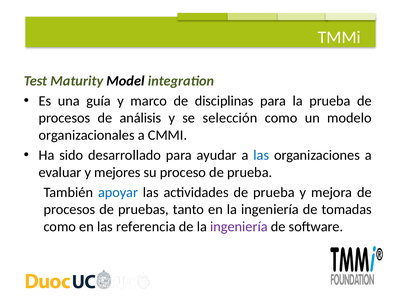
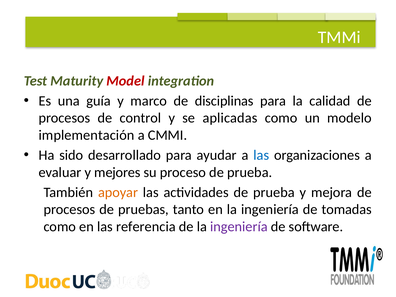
Model colour: black -> red (126, 81)
la prueba: prueba -> calidad (330, 101)
análisis: análisis -> control (140, 118)
selección: selección -> aplicadas (230, 118)
organizacionales: organizacionales -> implementación (87, 135)
apoyar colour: blue -> orange (118, 192)
